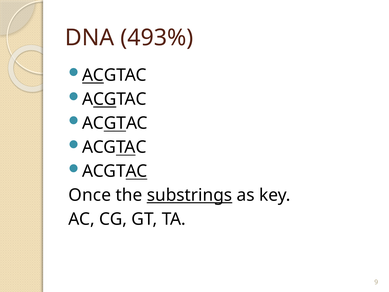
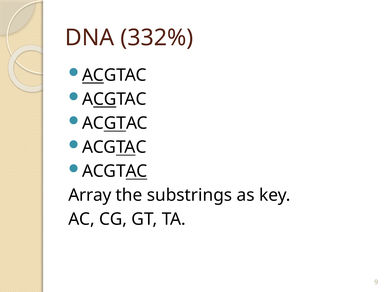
493%: 493% -> 332% (157, 38)
Once: Once -> Array (90, 195)
substrings underline: present -> none (189, 195)
